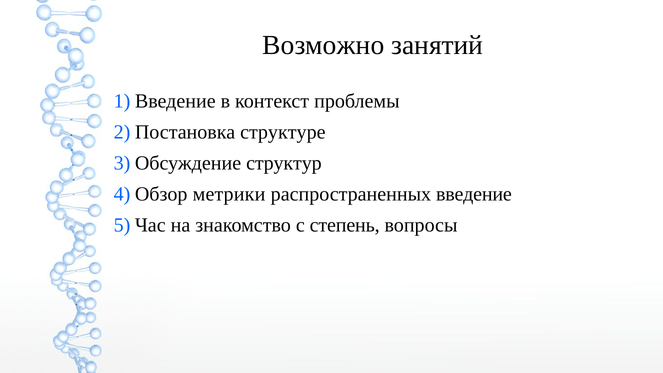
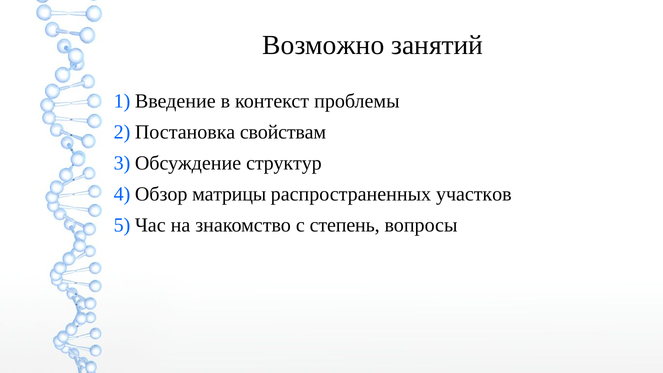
структуре: структуре -> свойствам (283, 132)
метрики: метрики -> матрицы (229, 194)
введение: введение -> участков (474, 194)
